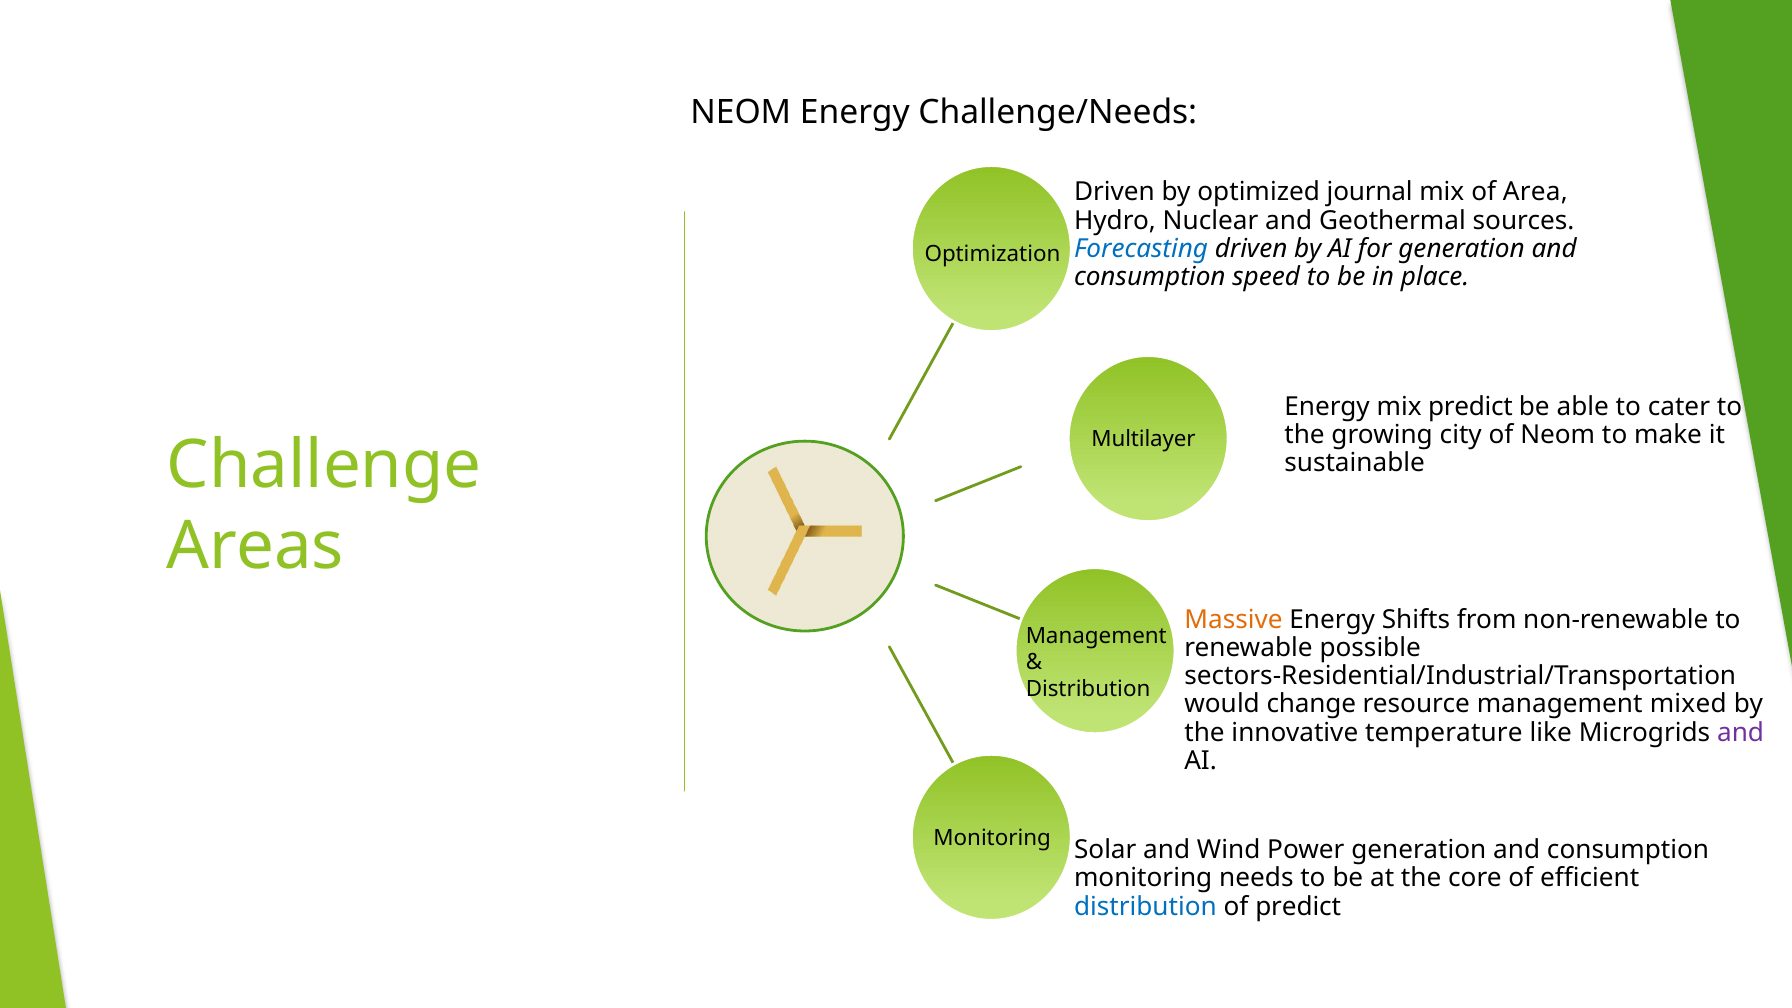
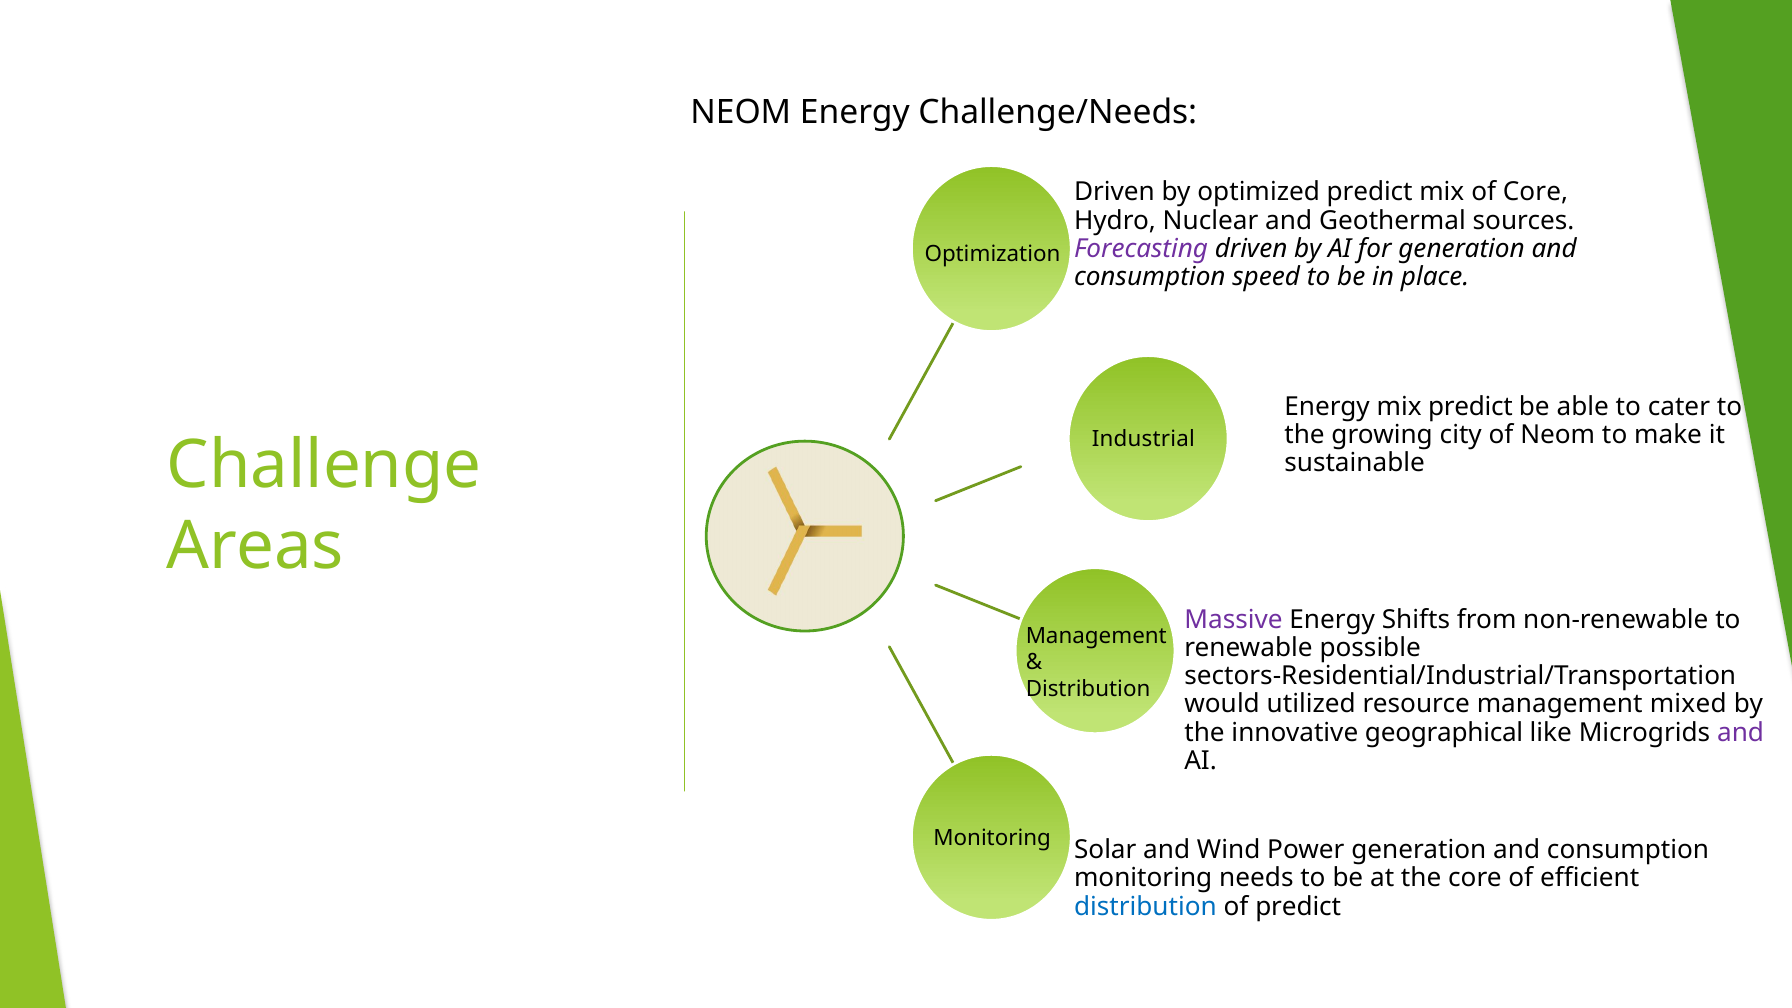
optimized journal: journal -> predict (1370, 192)
of Area: Area -> Core (1535, 192)
Forecasting colour: blue -> purple (1141, 249)
Multilayer: Multilayer -> Industrial (1143, 439)
Massive colour: orange -> purple (1234, 620)
change: change -> utilized (1311, 704)
temperature: temperature -> geographical (1444, 733)
